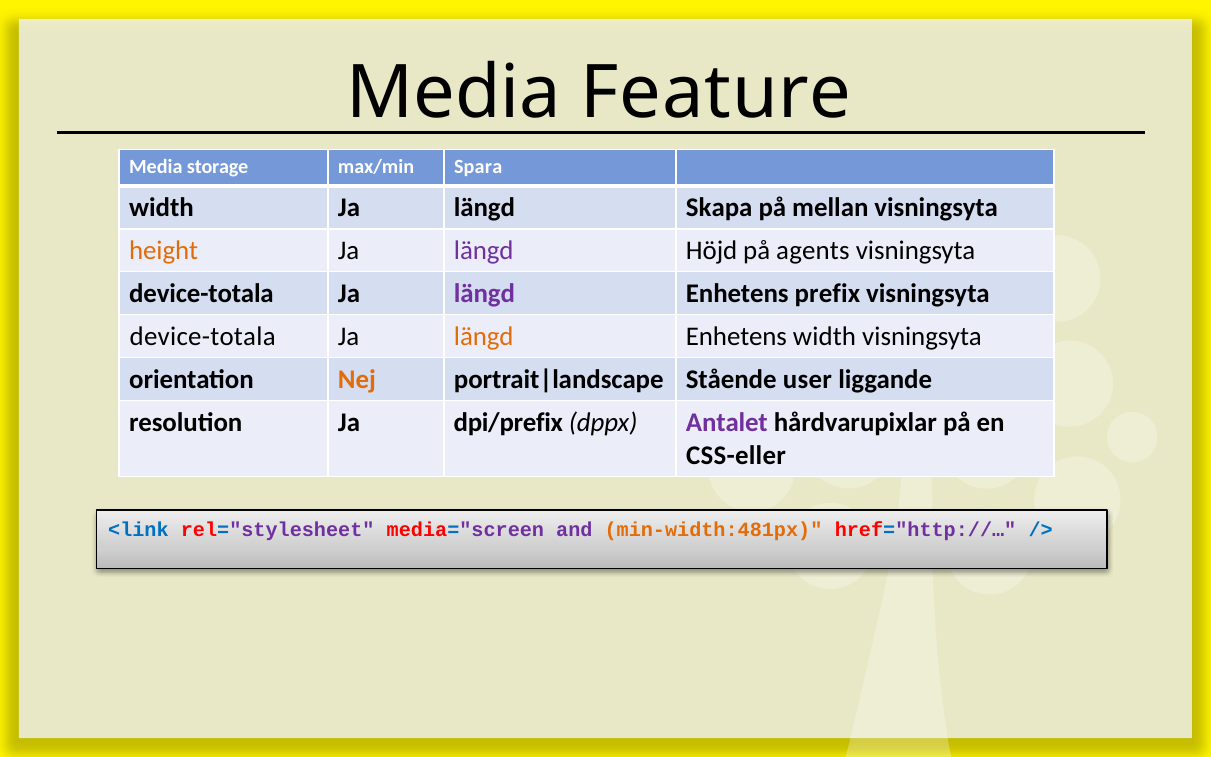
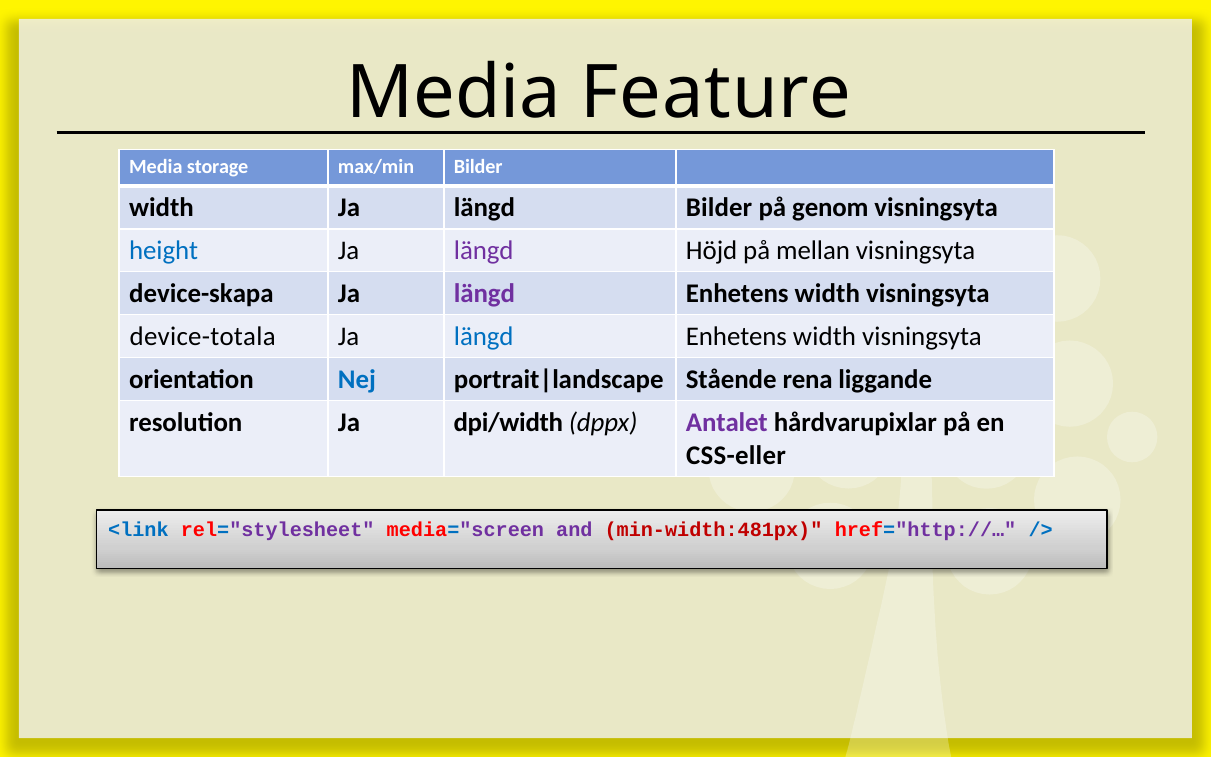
max/min Spara: Spara -> Bilder (478, 167)
längd Skapa: Skapa -> Bilder (719, 208)
mellan: mellan -> genom (830, 208)
height colour: orange -> blue (164, 251)
agents: agents -> mellan (813, 251)
device-totala: device-totala -> device-skapa (201, 293)
prefix: prefix -> width (827, 293)
längd colour: orange -> blue (484, 336)
Nej colour: orange -> blue (357, 379)
user: user -> rena (808, 379)
dpi/prefix: dpi/prefix -> dpi/width (508, 422)
min-width:481px colour: orange -> red (713, 529)
